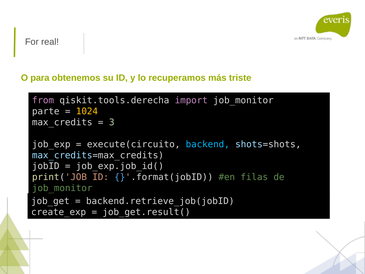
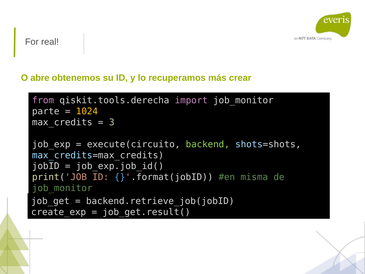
para: para -> abre (40, 78)
triste: triste -> crear (240, 78)
backend colour: light blue -> light green (208, 144)
filas: filas -> misma (254, 177)
